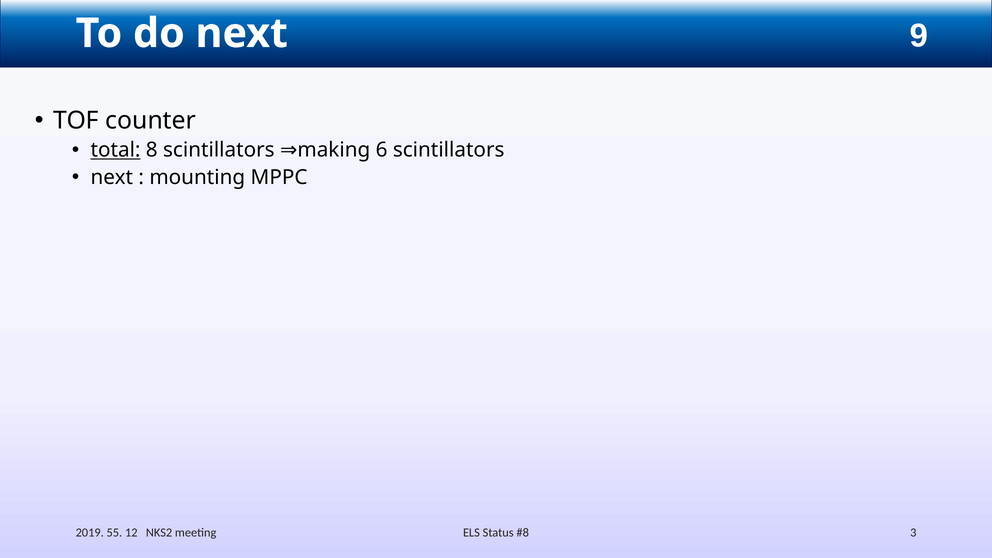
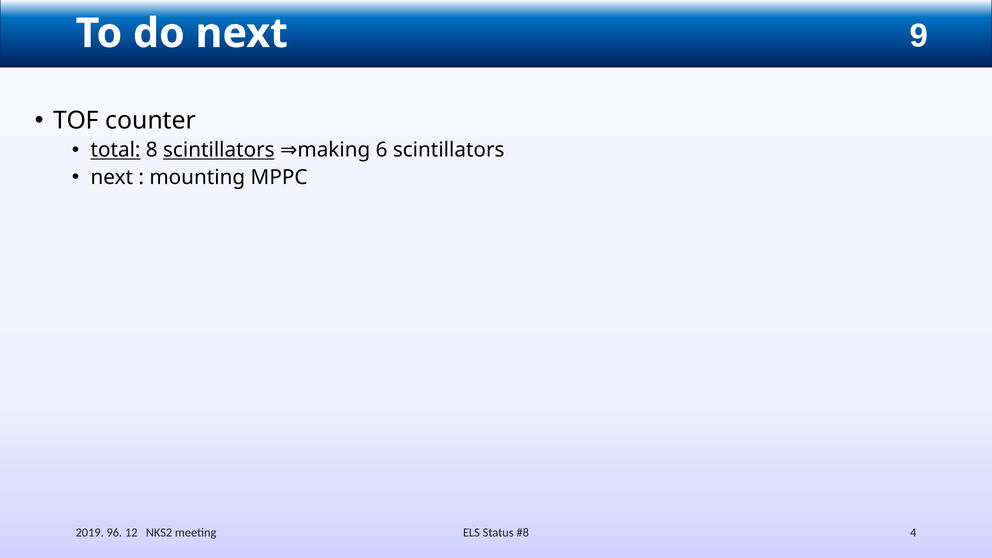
scintillators underline: none -> present (219, 150)
55: 55 -> 96 (114, 533)
3: 3 -> 4 (913, 533)
